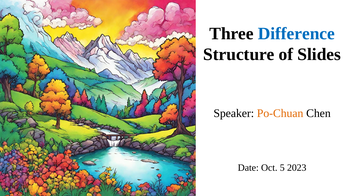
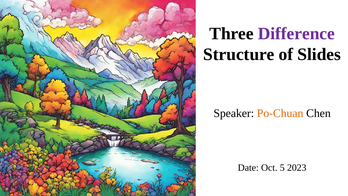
Difference colour: blue -> purple (296, 34)
